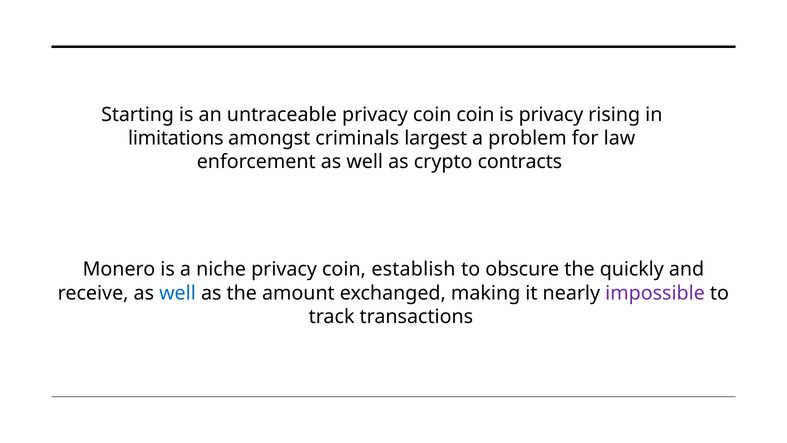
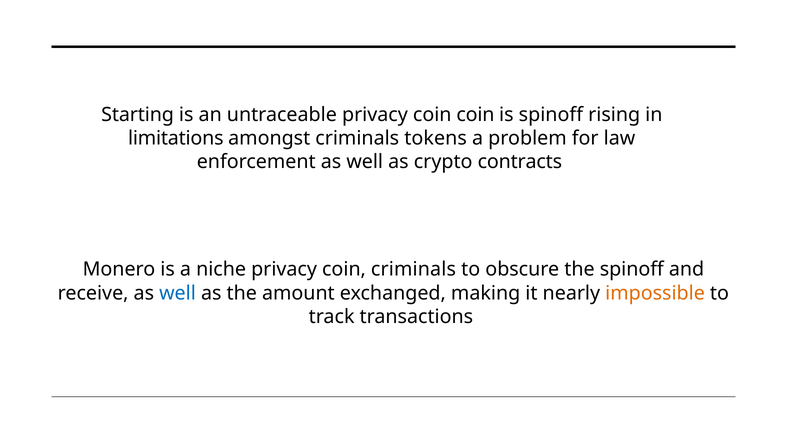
is privacy: privacy -> spinoff (551, 115)
largest: largest -> tokens (436, 138)
coin establish: establish -> criminals (413, 269)
the quickly: quickly -> spinoff (632, 269)
impossible colour: purple -> orange (655, 293)
